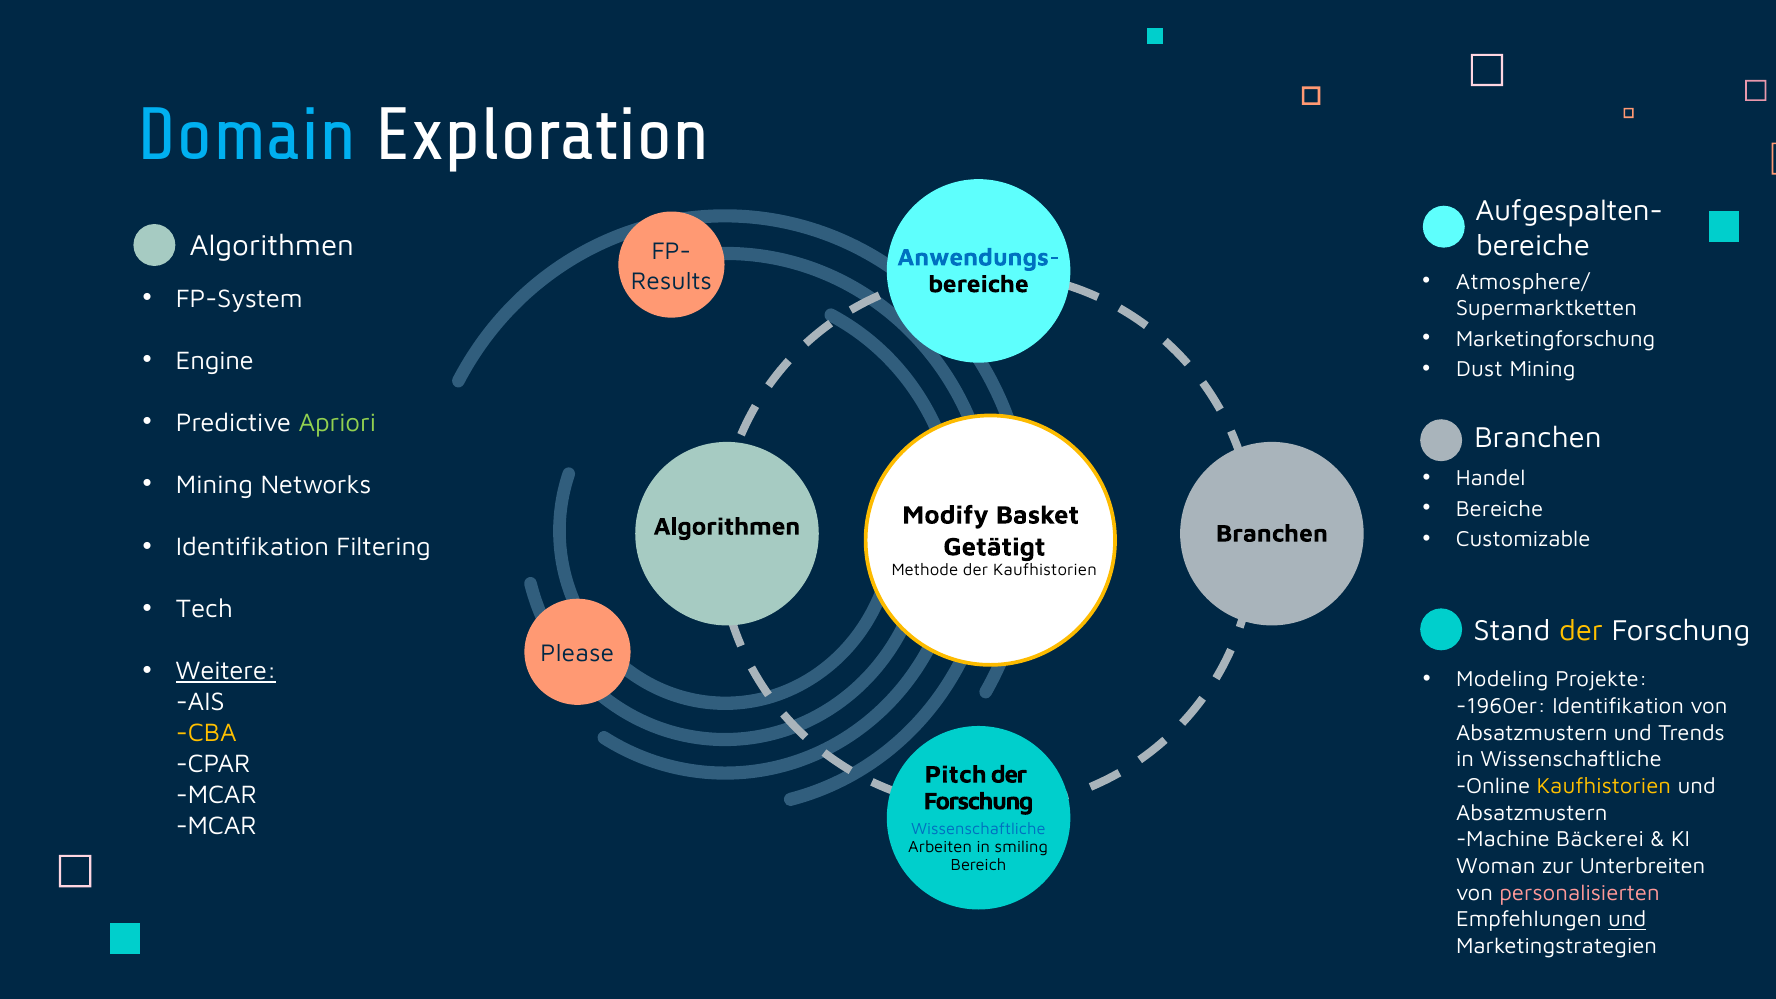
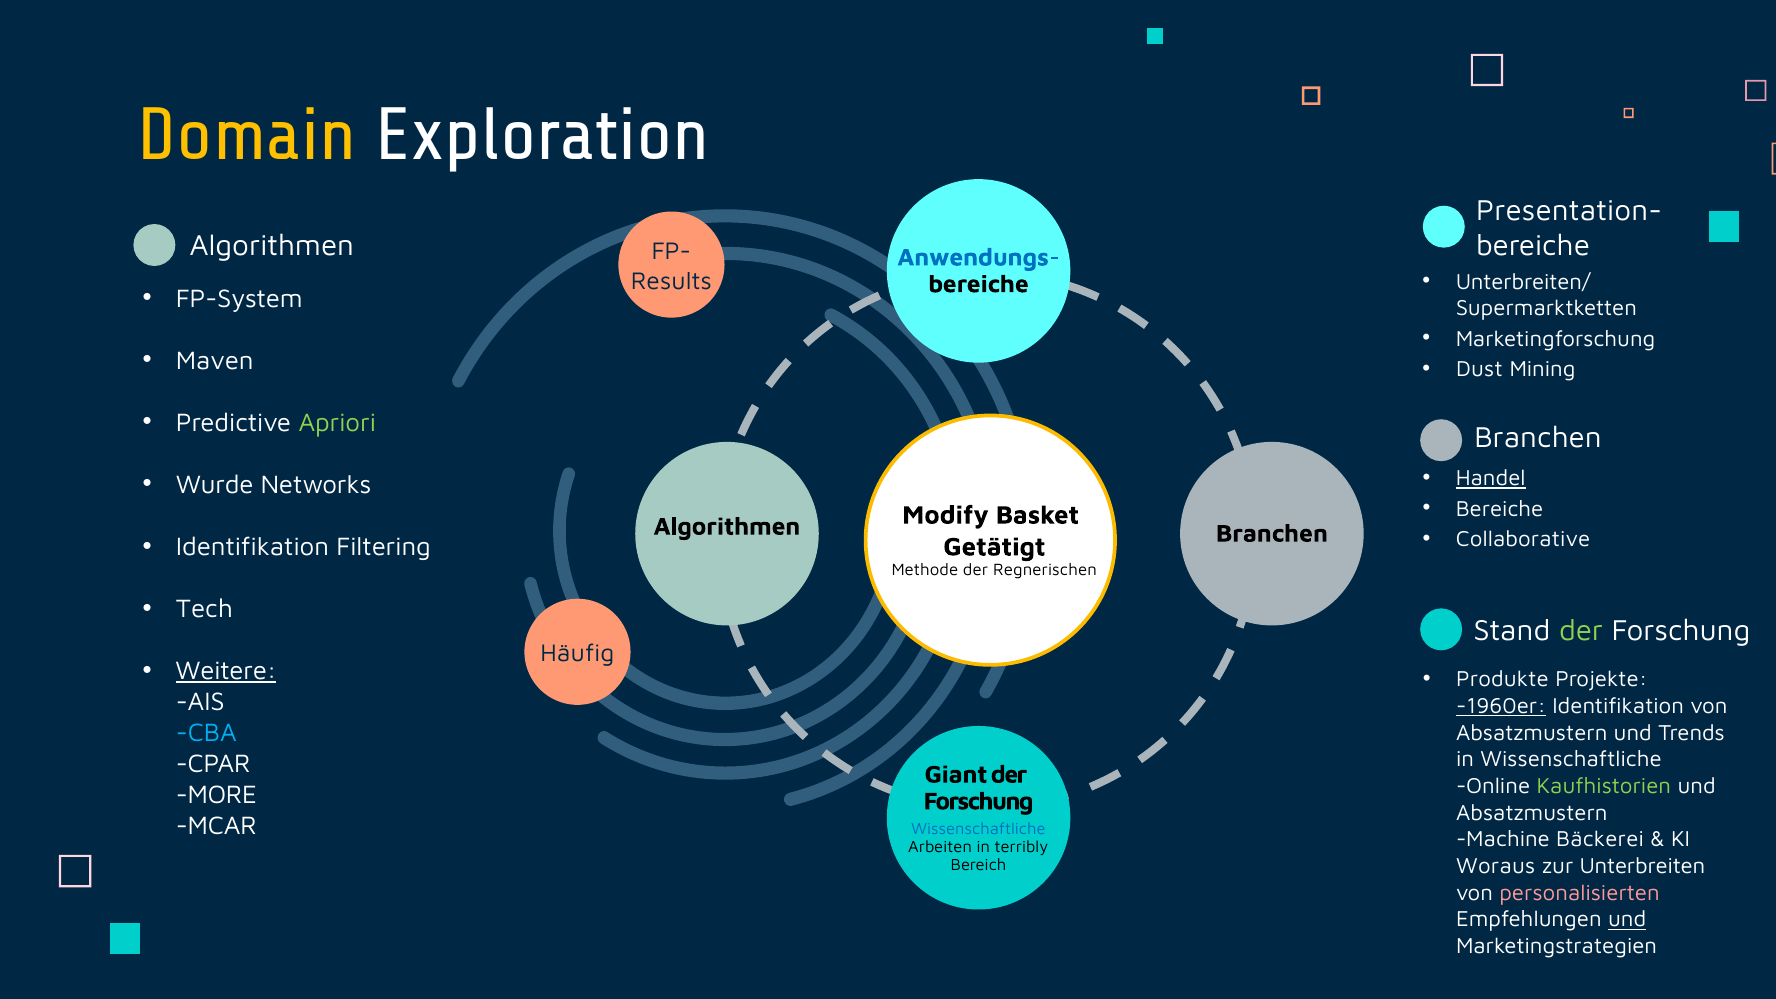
Domain colour: light blue -> yellow (247, 135)
Aufgespalten-: Aufgespalten- -> Presentation- (1569, 210)
Atmosphere/: Atmosphere/ -> Unterbreiten/ (1523, 282)
Engine: Engine -> Maven (215, 361)
Handel underline: none -> present (1491, 478)
Mining: Mining -> Wurde (215, 485)
Customizable: Customizable -> Collaborative (1523, 539)
der Kaufhistorien: Kaufhistorien -> Regnerischen (1045, 570)
der colour: yellow -> light green (1581, 630)
Please: Please -> Häufig (577, 653)
Modeling: Modeling -> Produkte (1502, 679)
-1960er underline: none -> present (1501, 706)
CBA colour: yellow -> light blue (206, 733)
Pitch: Pitch -> Giant (956, 774)
Kaufhistorien colour: yellow -> light green (1604, 786)
MCAR: MCAR -> MORE (216, 795)
smiling: smiling -> terribly (1021, 847)
Woman: Woman -> Woraus (1496, 866)
